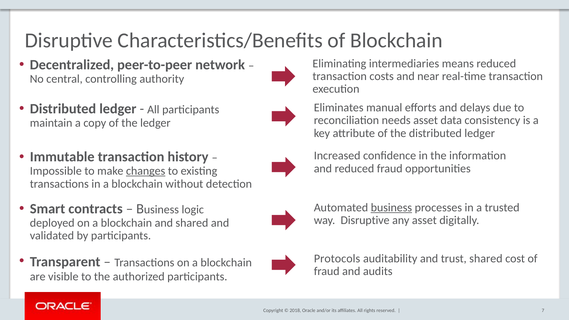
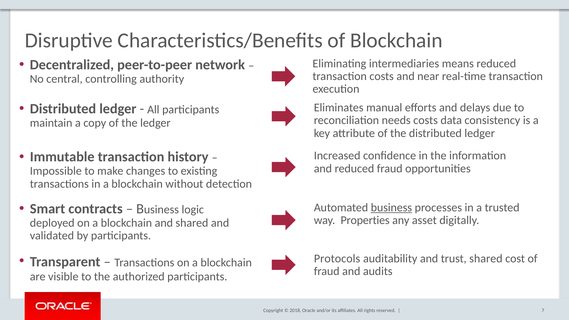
needs asset: asset -> costs (426, 120)
changes underline: present -> none (146, 171)
way Disruptive: Disruptive -> Properties (365, 220)
